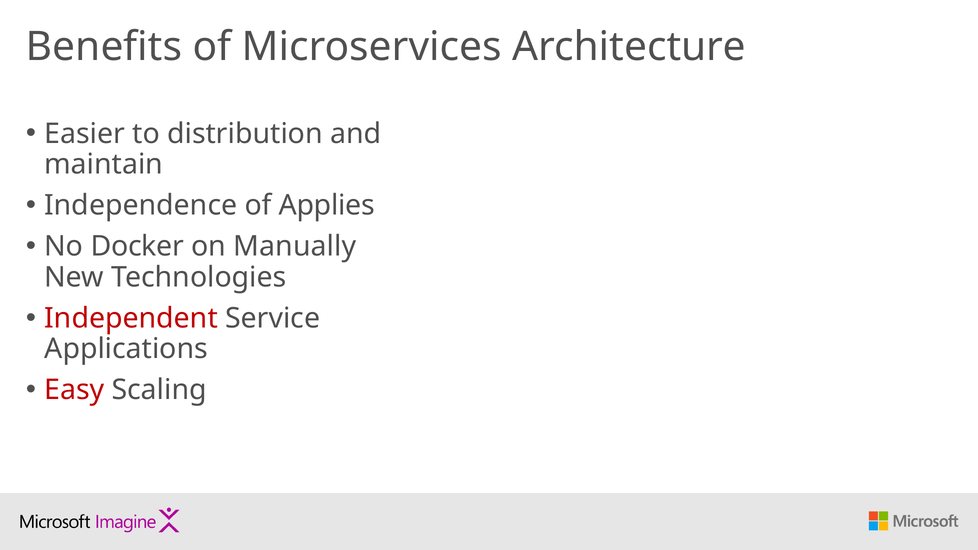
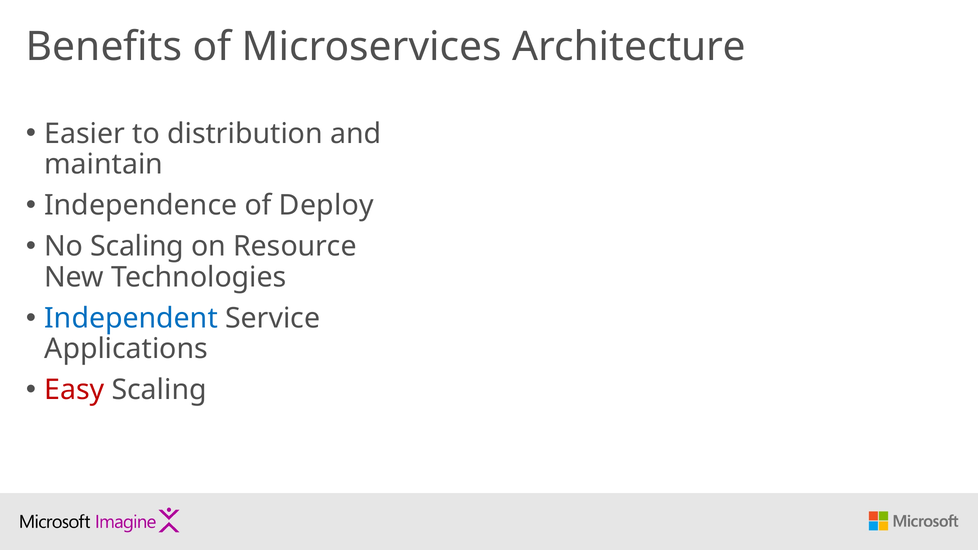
Applies: Applies -> Deploy (326, 206)
No Docker: Docker -> Scaling (137, 247)
Manually: Manually -> Resource (295, 247)
Independent colour: red -> blue (131, 318)
